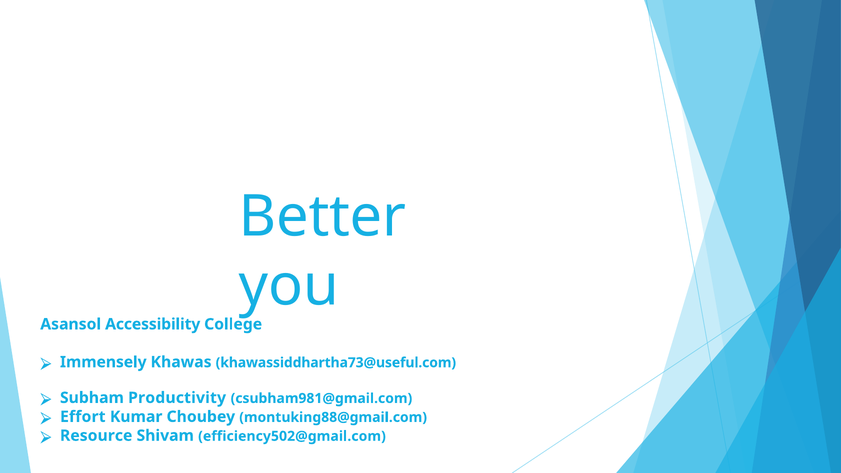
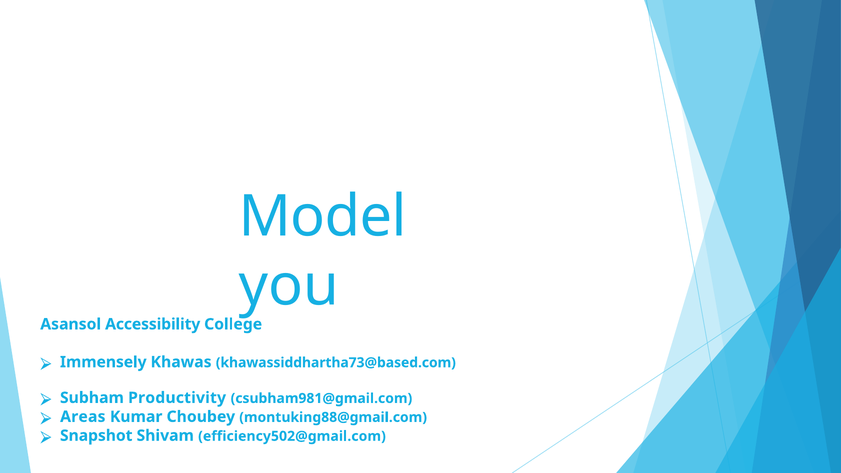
Better: Better -> Model (323, 217)
khawassiddhartha73@useful.com: khawassiddhartha73@useful.com -> khawassiddhartha73@based.com (336, 363)
Effort: Effort -> Areas (83, 417)
Resource: Resource -> Snapshot (96, 436)
